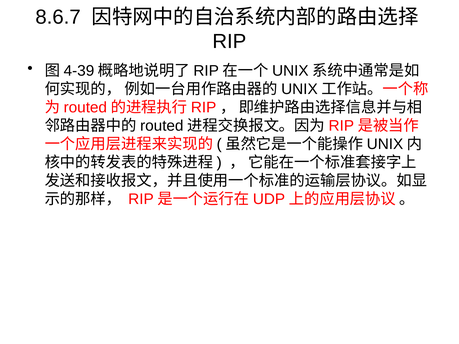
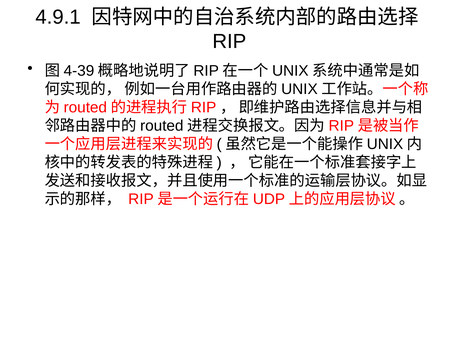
8.6.7: 8.6.7 -> 4.9.1 (58, 17)
